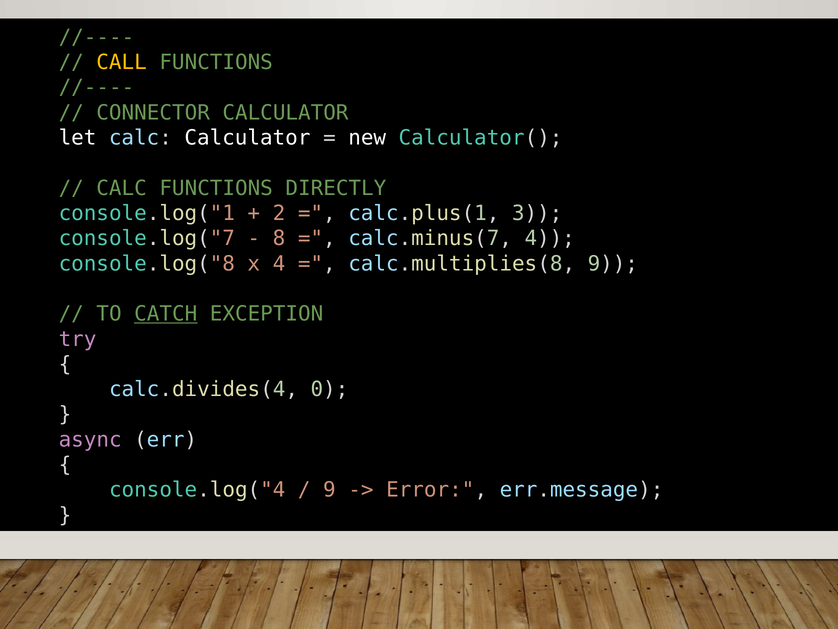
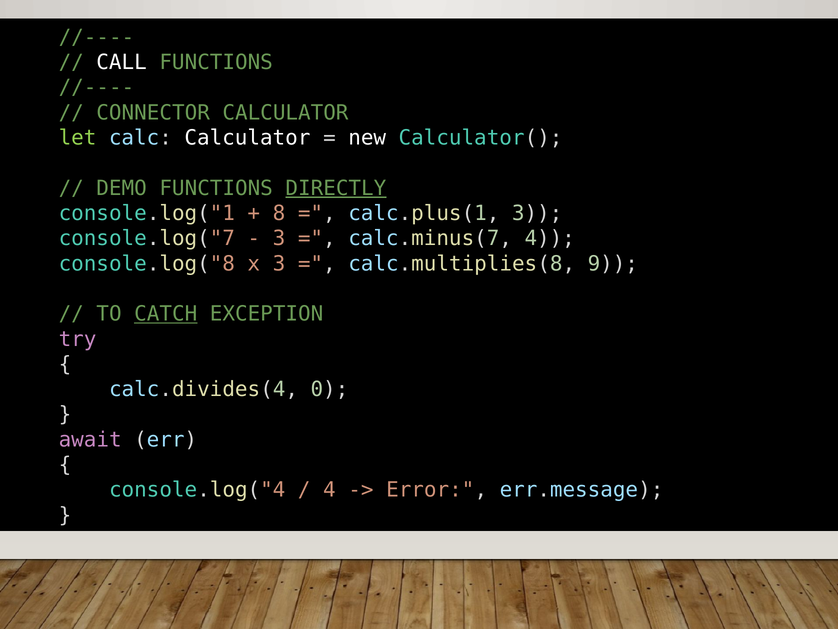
CALL colour: yellow -> white (122, 62)
let colour: white -> light green (78, 138)
CALC: CALC -> DEMO (122, 188)
DIRECTLY underline: none -> present (336, 188)
2: 2 -> 8 (279, 213)
8: 8 -> 3 (279, 238)
x 4: 4 -> 3 (279, 263)
async: async -> await (90, 439)
9: 9 -> 4 (329, 490)
